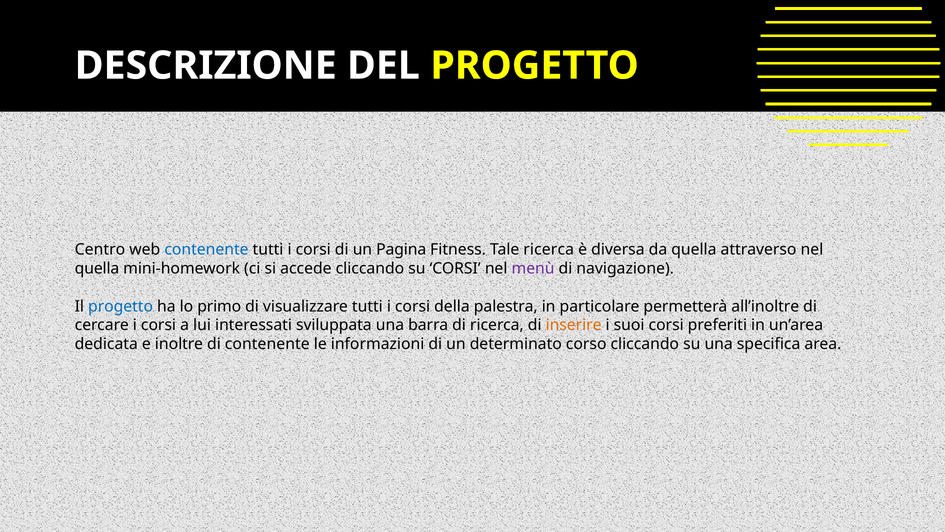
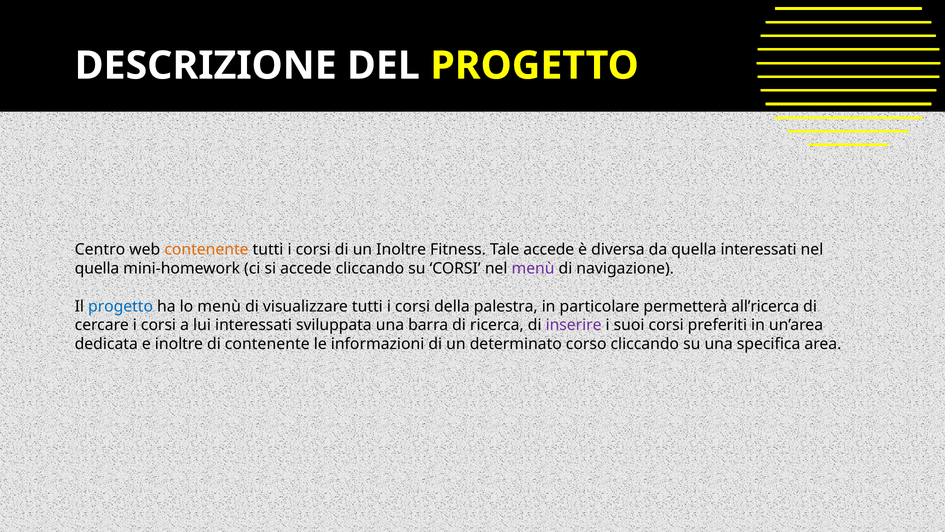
contenente colour: blue -> orange (206, 249)
un Pagina: Pagina -> Inoltre (401, 249)
Tale ricerca: ricerca -> accede (549, 249)
quella attraverso: attraverso -> interessati (759, 249)
lo primo: primo -> menù (219, 306)
all’inoltre: all’inoltre -> all’ricerca (765, 306)
inserire colour: orange -> purple (574, 325)
